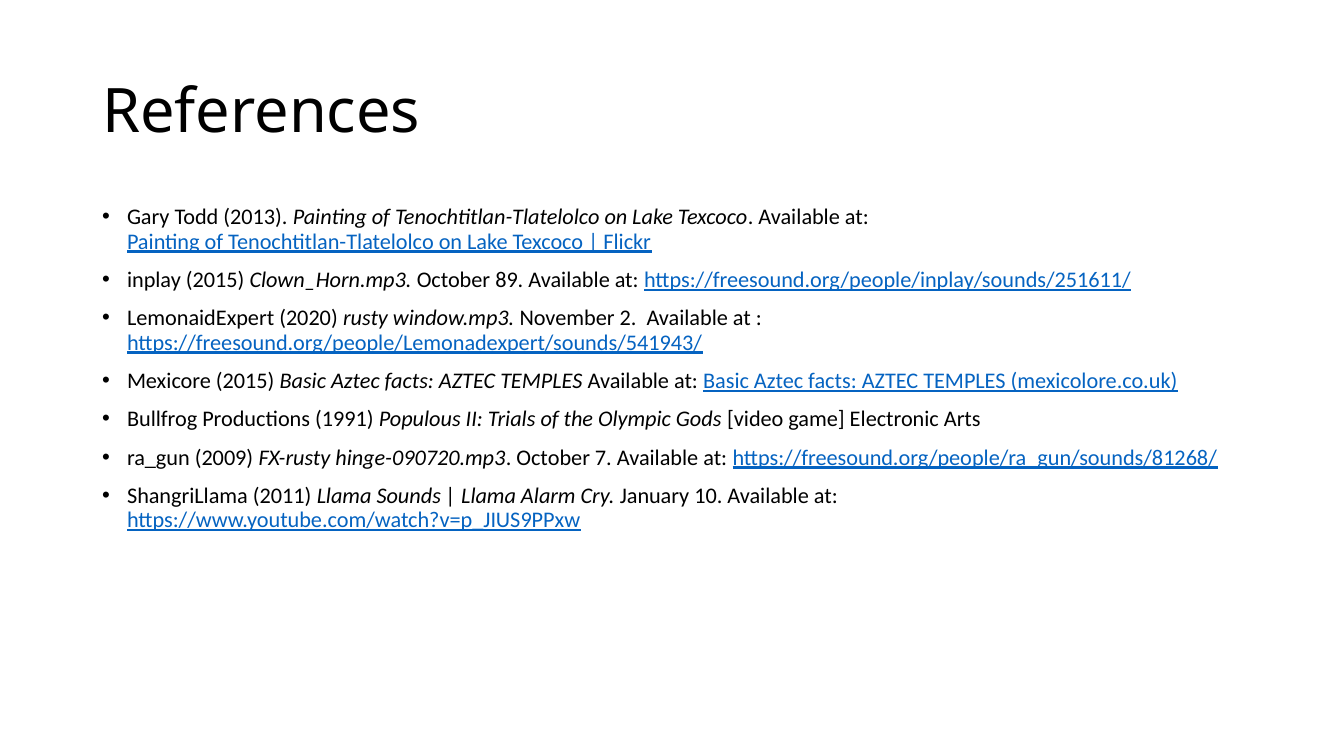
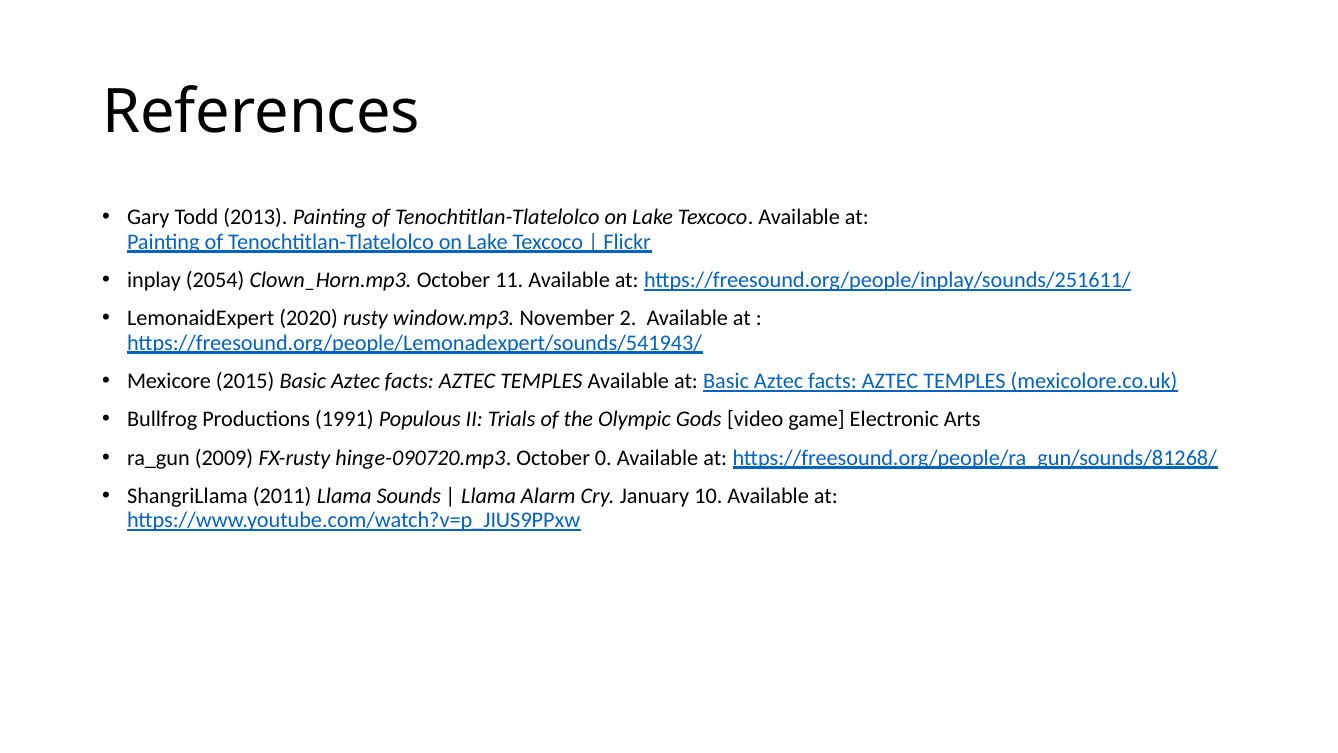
inplay 2015: 2015 -> 2054 (215, 280)
89: 89 -> 11 (509, 280)
7: 7 -> 0 (603, 458)
